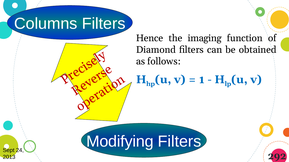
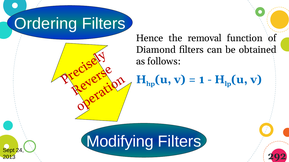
Columns: Columns -> Ordering (46, 24)
imaging: imaging -> removal (205, 38)
